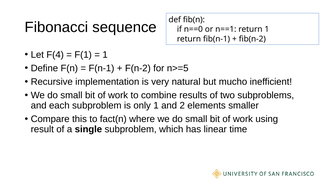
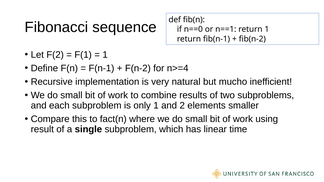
F(4: F(4 -> F(2 (55, 55)
n>=5: n>=5 -> n>=4 (178, 68)
